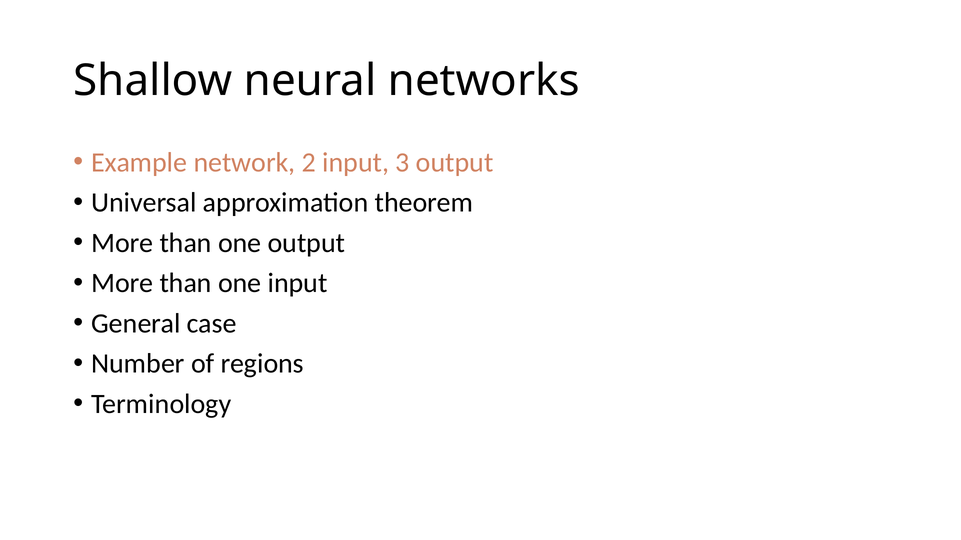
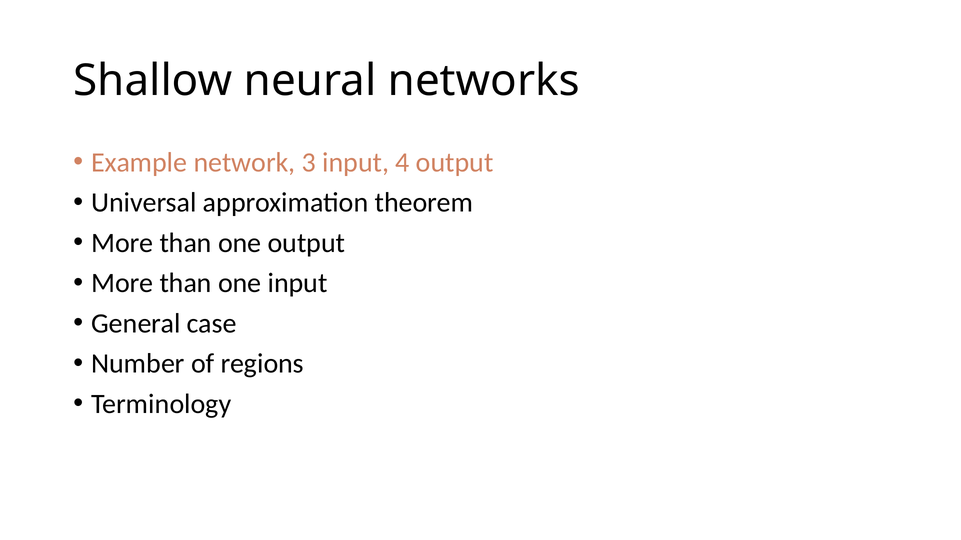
2: 2 -> 3 (309, 162)
3: 3 -> 4 (402, 162)
